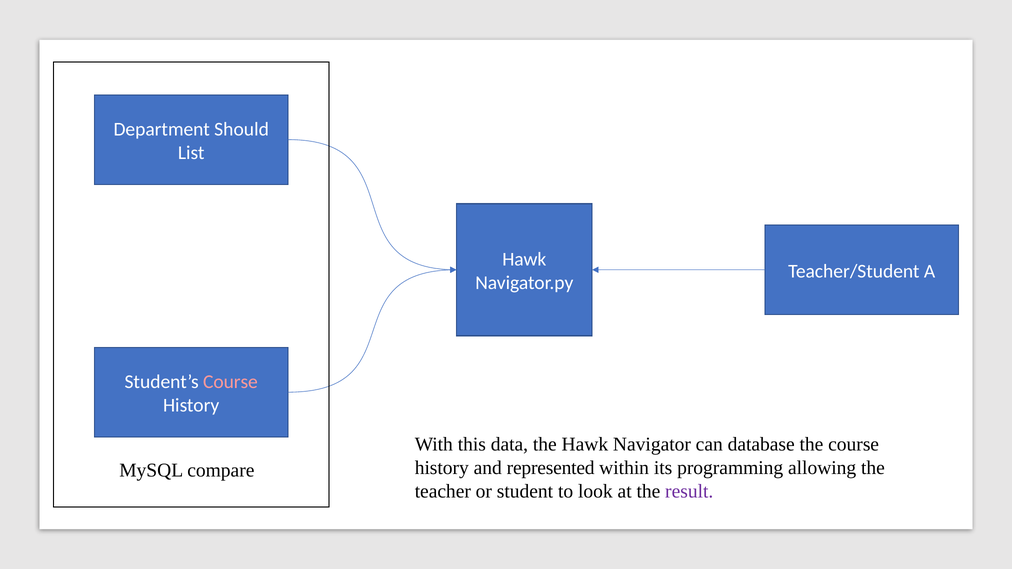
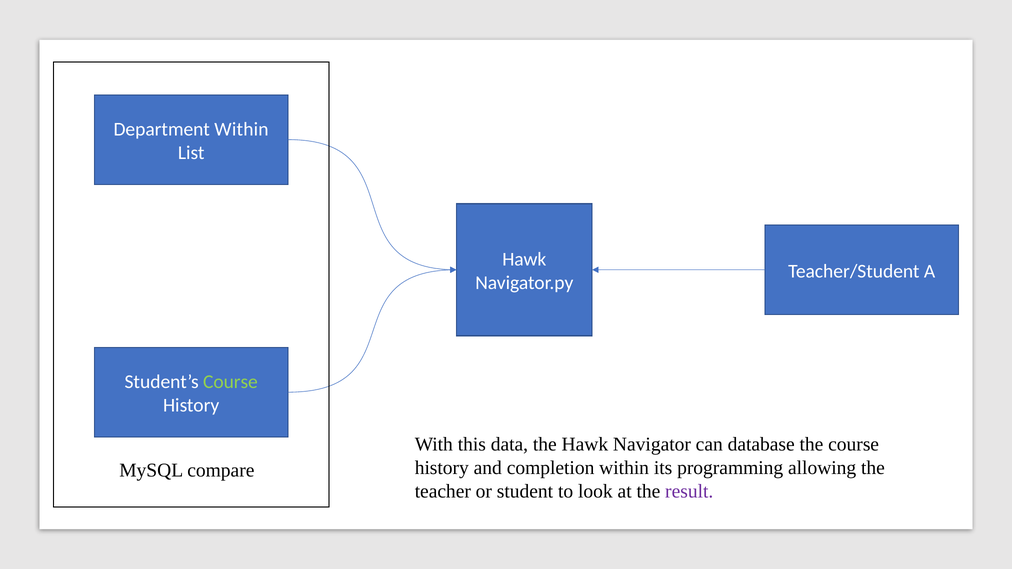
Department Should: Should -> Within (241, 129)
Course colour: pink -> light green (230, 382)
represented: represented -> completion (551, 468)
